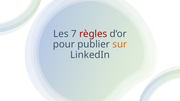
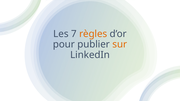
règles colour: red -> orange (93, 34)
